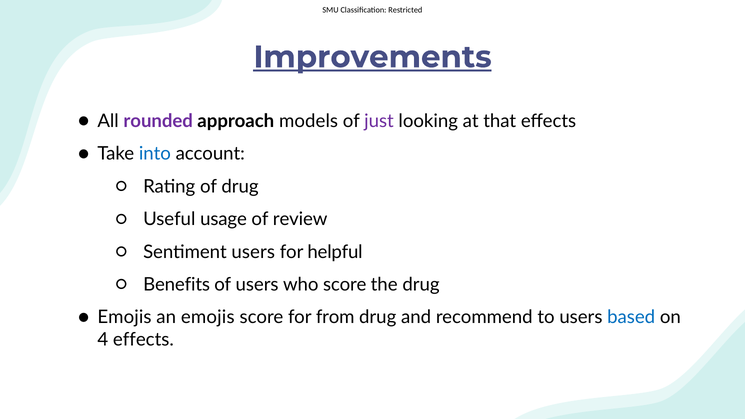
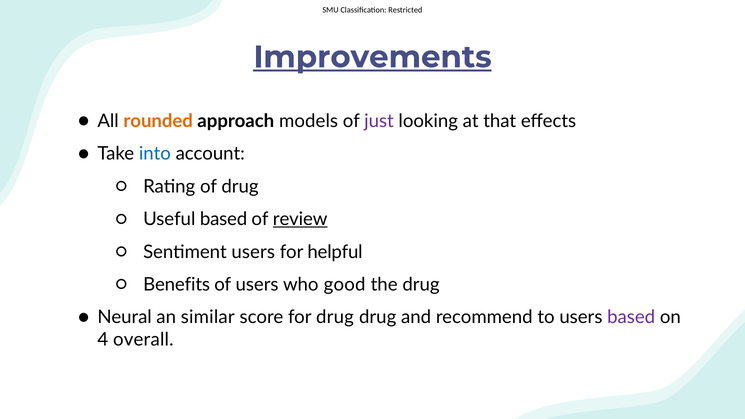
rounded colour: purple -> orange (158, 121)
Useful usage: usage -> based (224, 219)
review underline: none -> present (300, 219)
who score: score -> good (345, 285)
Emojis: Emojis -> Neural (125, 317)
an emojis: emojis -> similar (208, 317)
for from: from -> drug (335, 317)
based colour: blue -> purple (631, 317)
4 effects: effects -> overall (143, 340)
